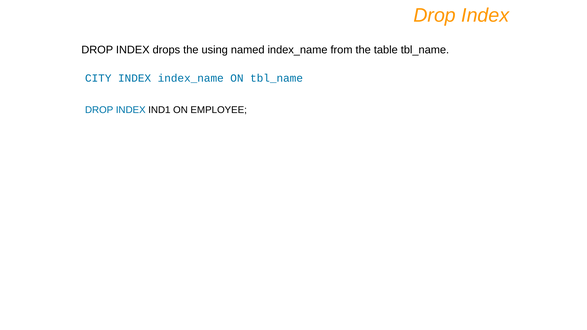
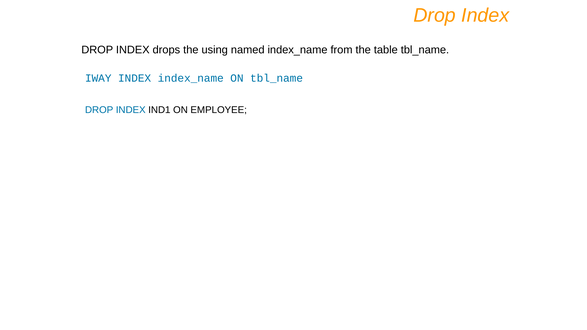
CITY: CITY -> IWAY (98, 78)
